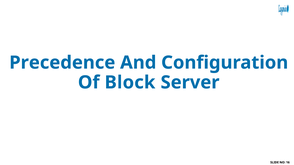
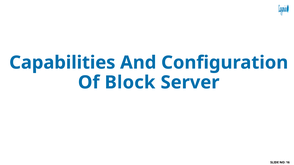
Precedence: Precedence -> Capabilities (62, 63)
